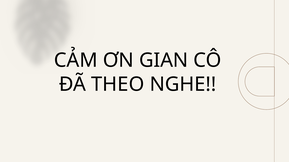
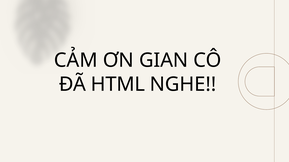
THEO: THEO -> HTML (118, 85)
